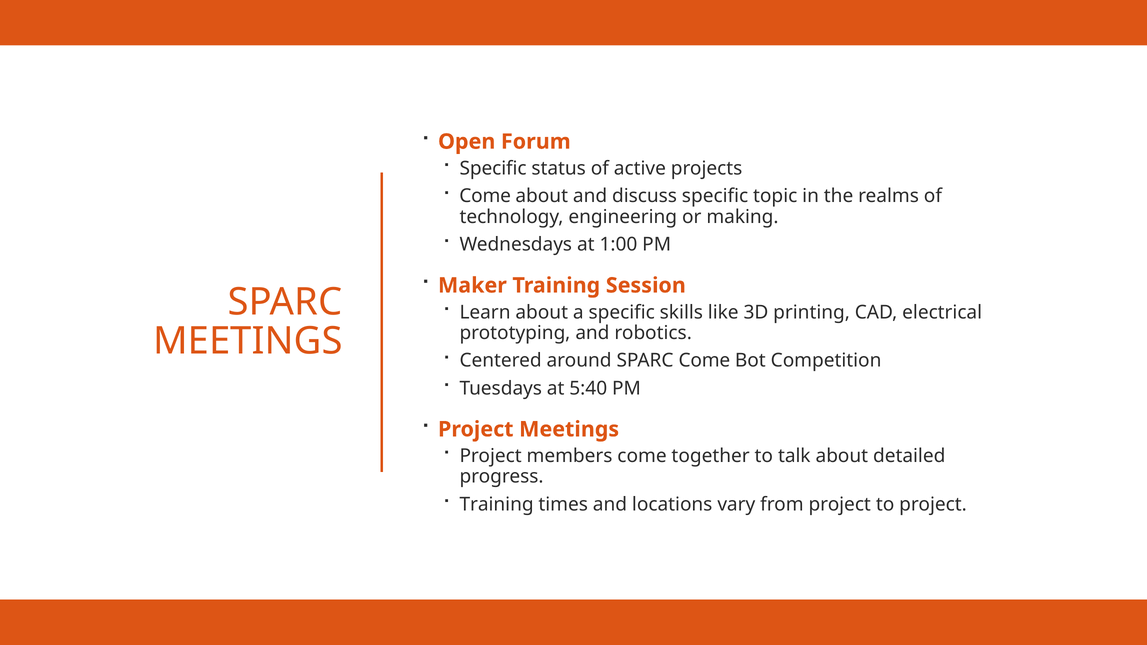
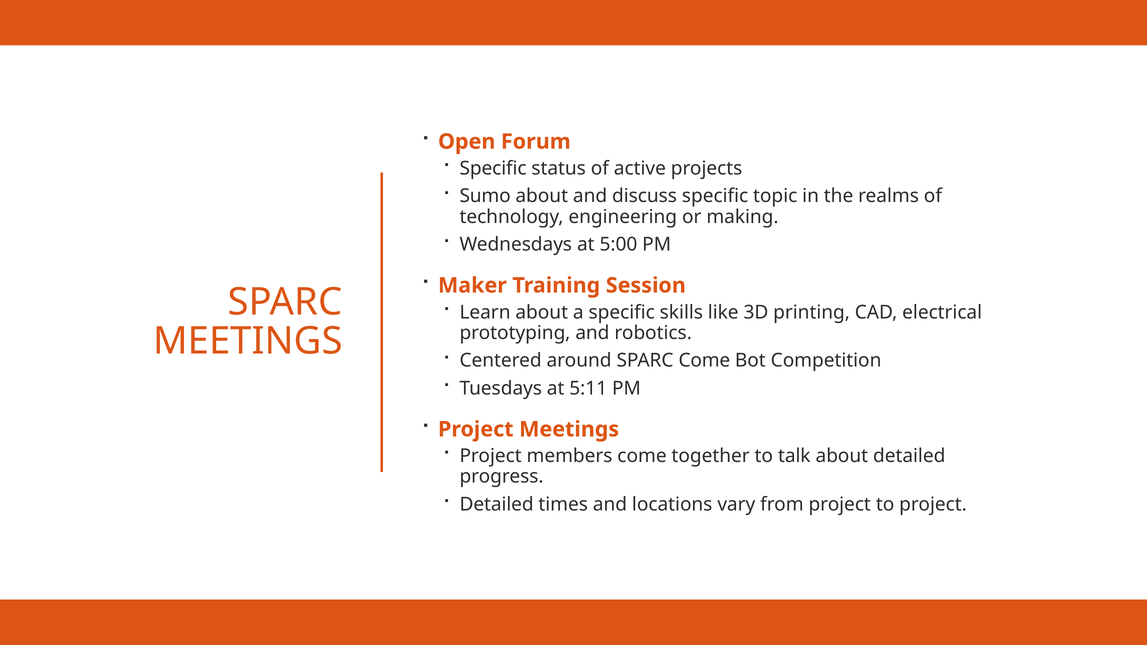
Come: Come -> Sumo (485, 196)
1:00: 1:00 -> 5:00 (618, 245)
5:40: 5:40 -> 5:11 (588, 388)
Training: Training -> Detailed (497, 505)
